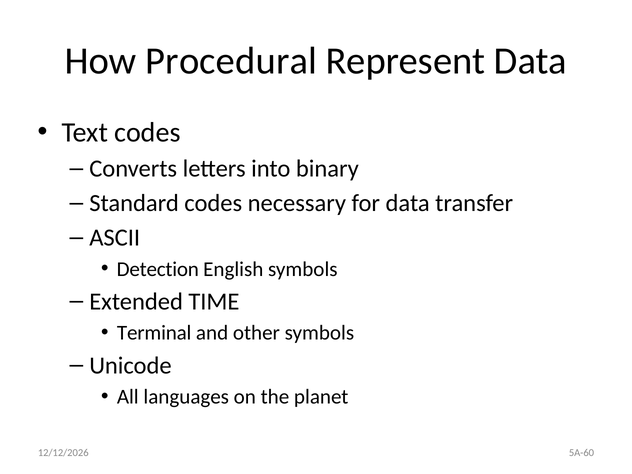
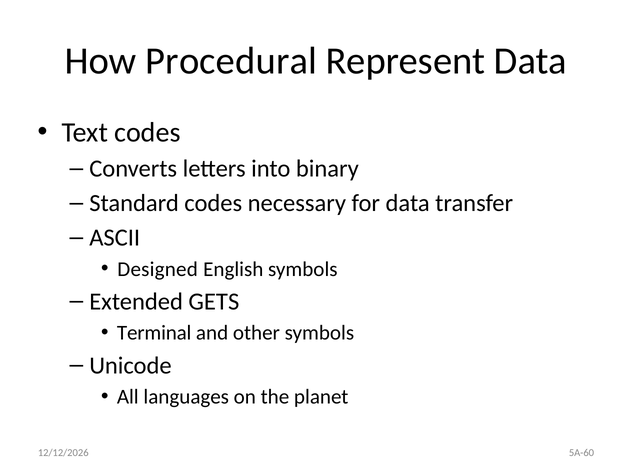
Detection: Detection -> Designed (158, 269)
TIME: TIME -> GETS (214, 302)
